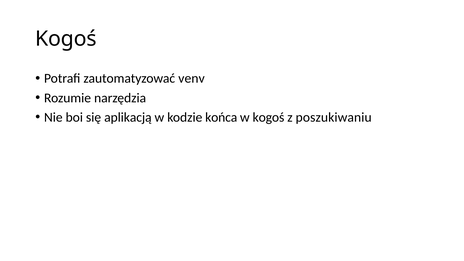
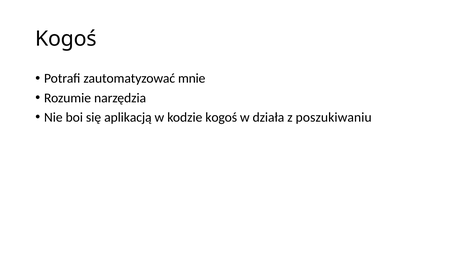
venv: venv -> mnie (192, 78)
kodzie końca: końca -> kogoś (221, 117)
w kogoś: kogoś -> działa (268, 117)
